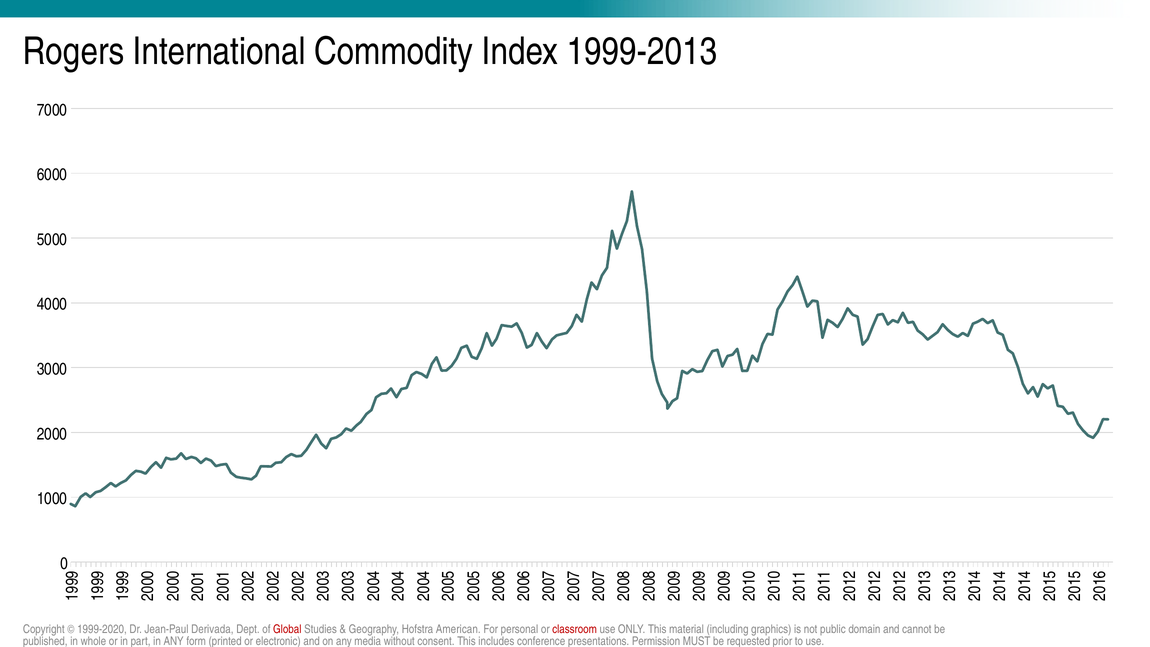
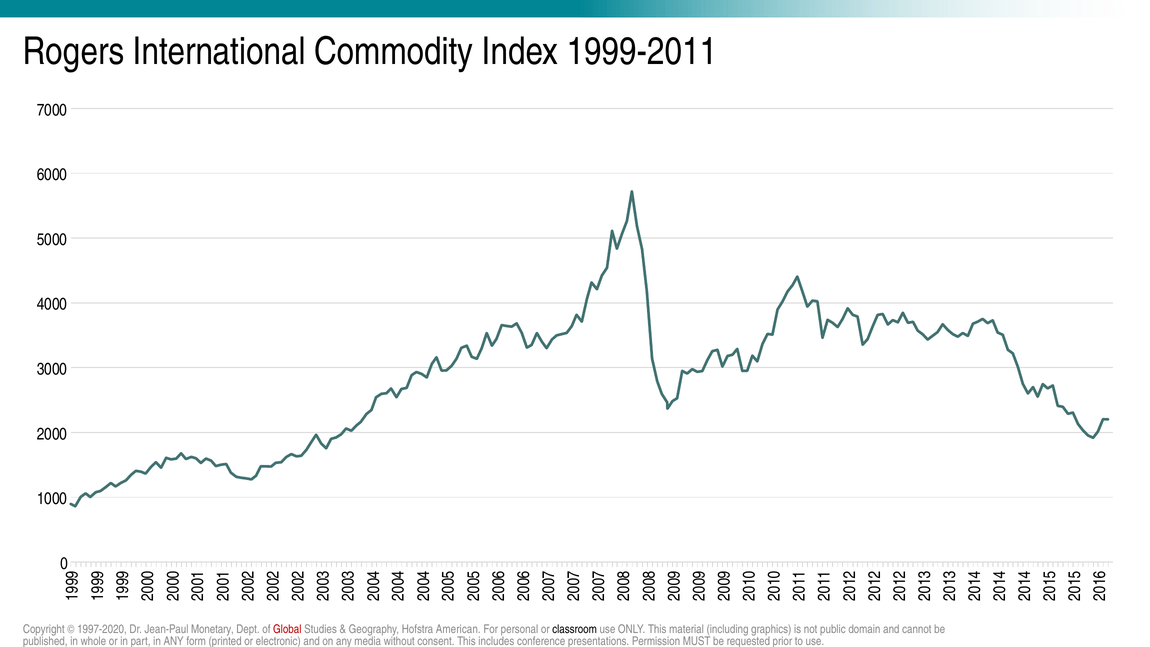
1999-2013: 1999-2013 -> 1999-2011 (642, 51)
1999-2020: 1999-2020 -> 1997-2020 (102, 629)
Derivada: Derivada -> Monetary (212, 629)
classroom colour: red -> black (575, 629)
